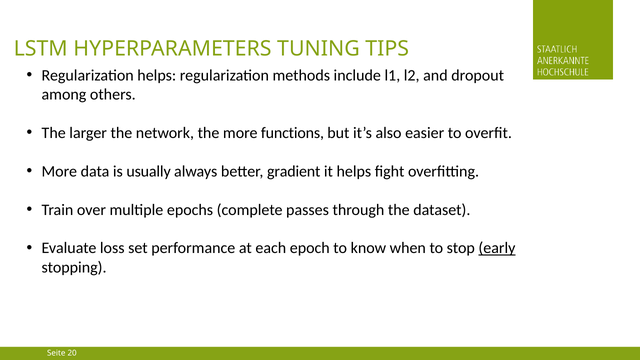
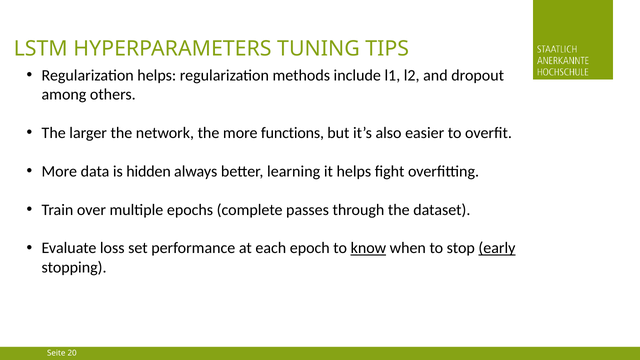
usually: usually -> hidden (149, 171)
gradient: gradient -> learning (294, 171)
know underline: none -> present (368, 248)
